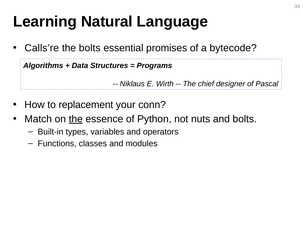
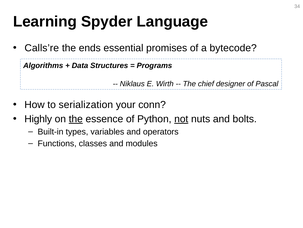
Natural: Natural -> Spyder (107, 21)
the bolts: bolts -> ends (90, 48)
replacement: replacement -> serialization (86, 104)
Match: Match -> Highly (38, 119)
not underline: none -> present (181, 119)
